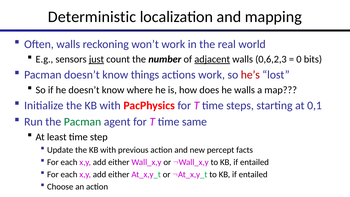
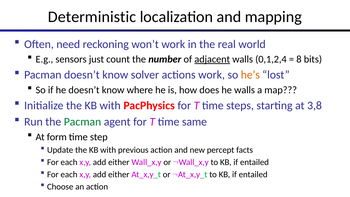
Often walls: walls -> need (68, 44)
just underline: present -> none (96, 59)
0,6,2,3: 0,6,2,3 -> 0,1,2,4 (271, 59)
0: 0 -> 8 (299, 59)
things: things -> solver (145, 75)
he’s colour: red -> orange (250, 75)
0,1: 0,1 -> 3,8 (315, 105)
least: least -> form (57, 137)
